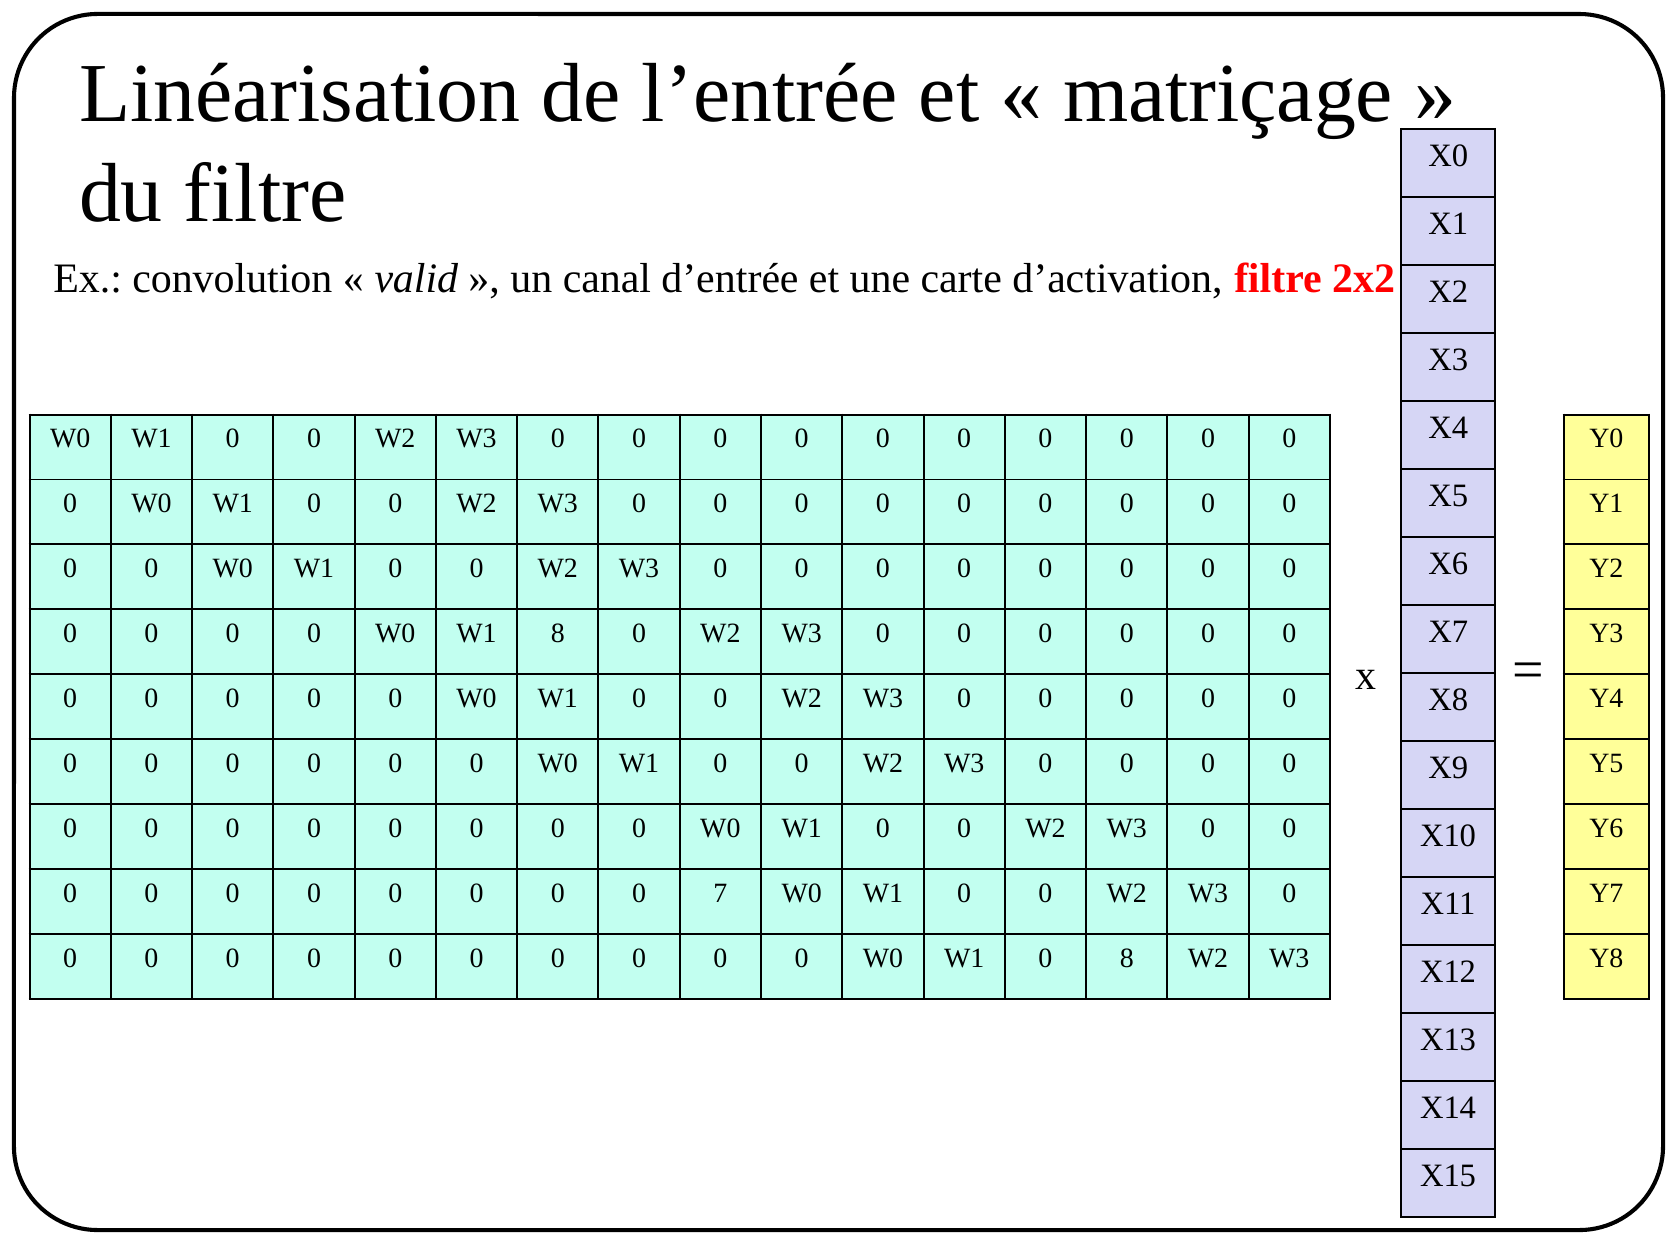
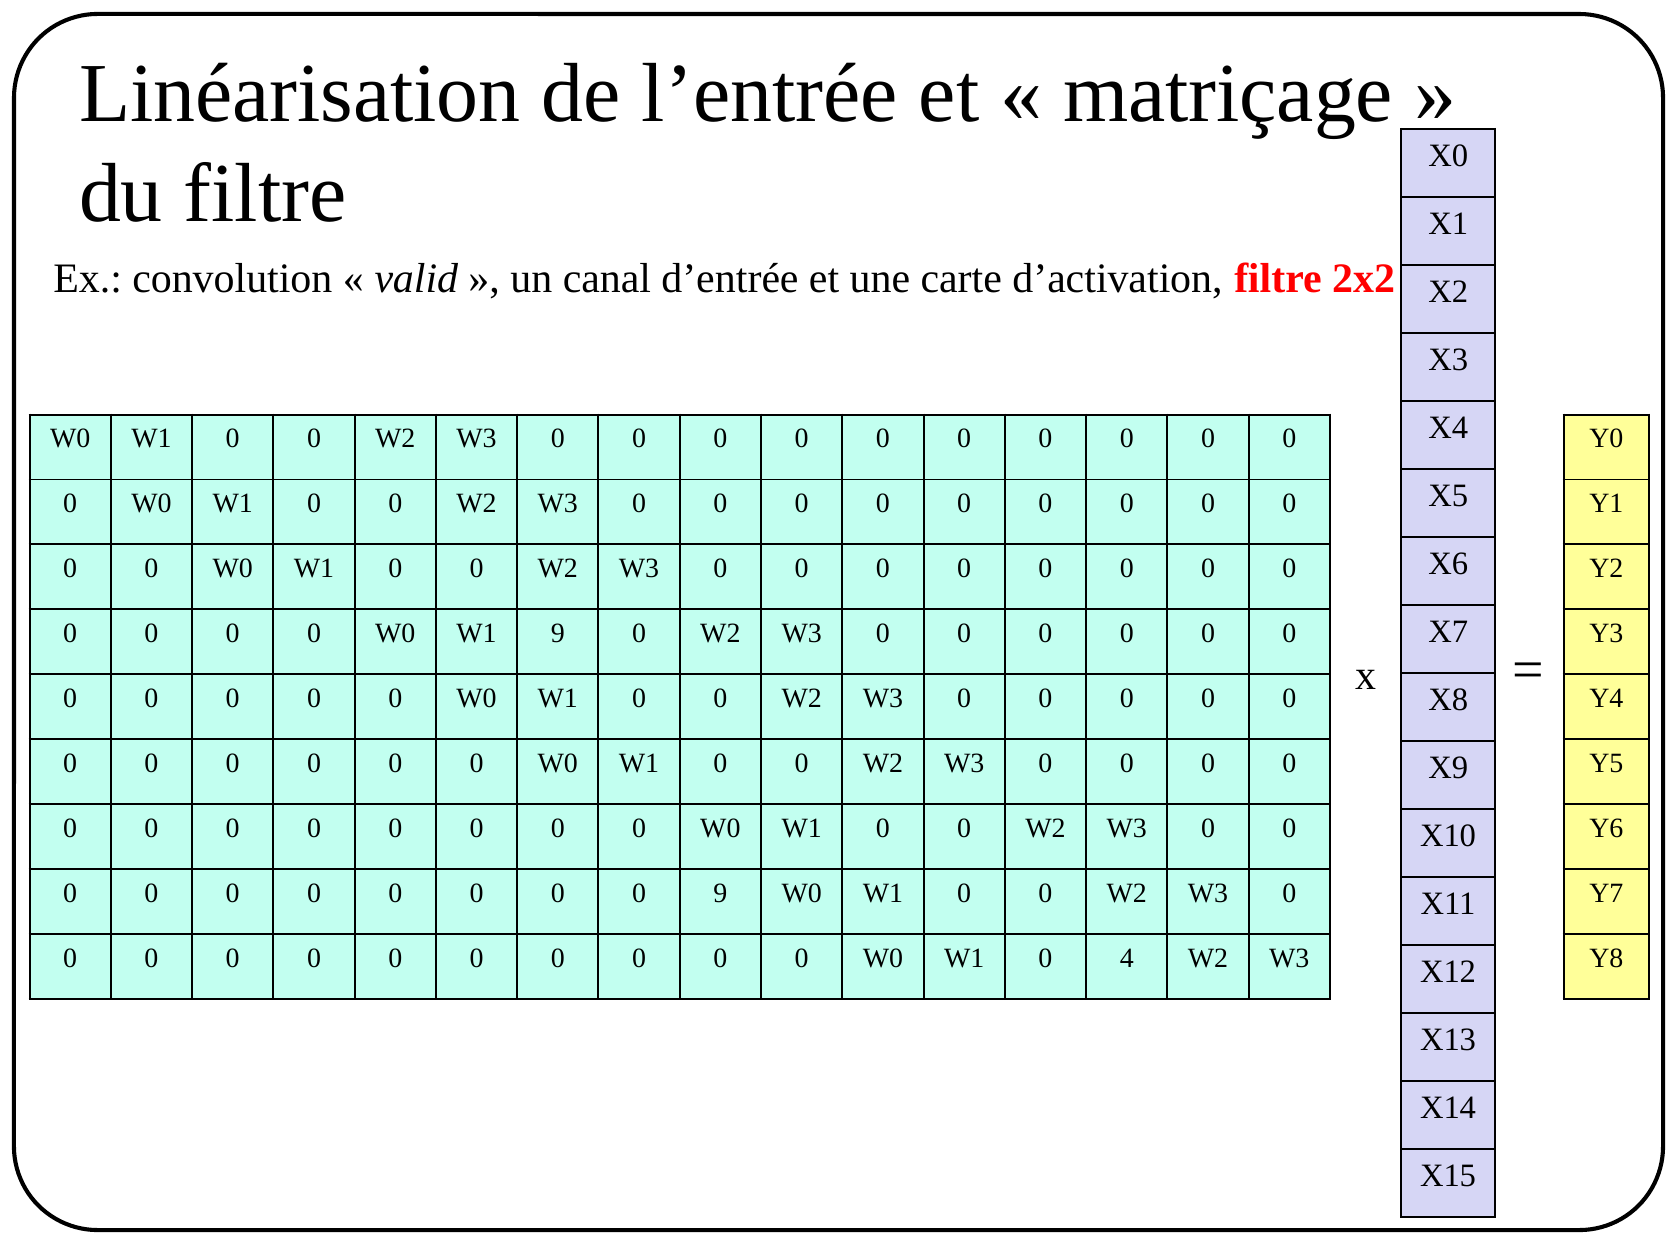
W1 8: 8 -> 9 (558, 633)
0 7: 7 -> 9 (720, 893)
0 8: 8 -> 4 (1127, 958)
